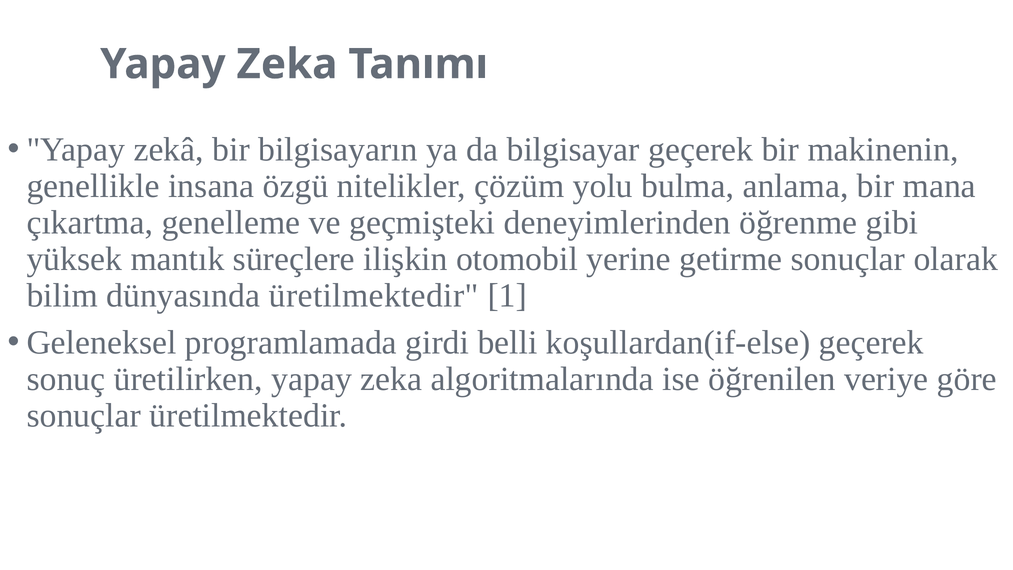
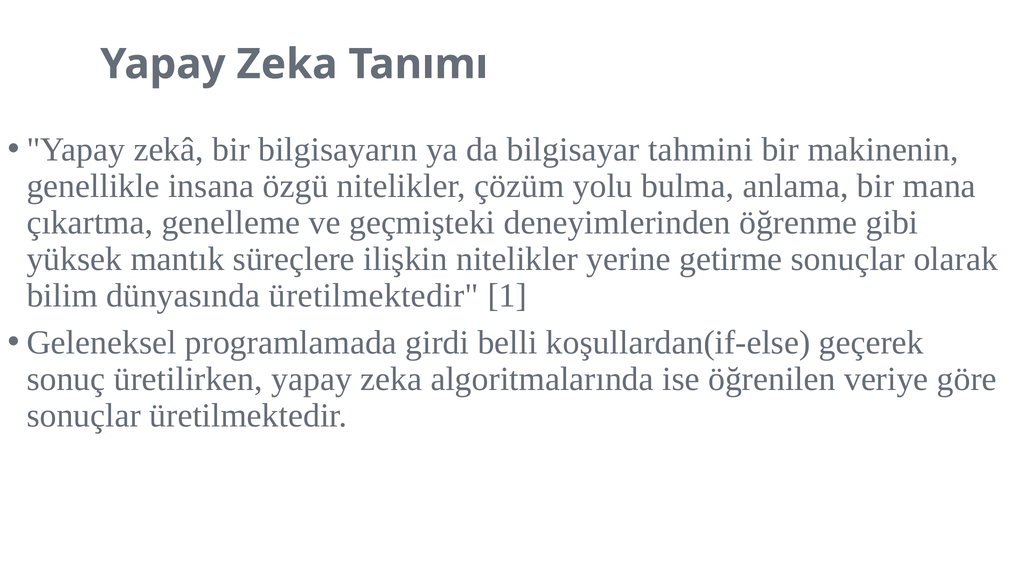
bilgisayar geçerek: geçerek -> tahmini (701, 149)
ilişkin otomobil: otomobil -> nitelikler (517, 259)
